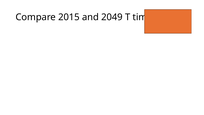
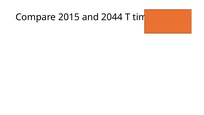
2049: 2049 -> 2044 (112, 17)
